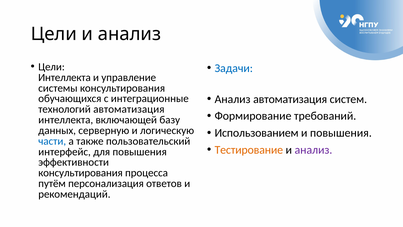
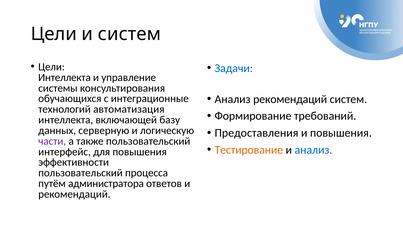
Цели и анализ: анализ -> систем (129, 34)
Анализ автоматизация: автоматизация -> рекомендаций (290, 99)
Использованием: Использованием -> Предоставления (256, 133)
части colour: blue -> purple (52, 141)
анализ colour: purple -> blue (313, 150)
консультирования: консультирования -> пользовательский (80, 173)
персонализация: персонализация -> администратора (106, 183)
